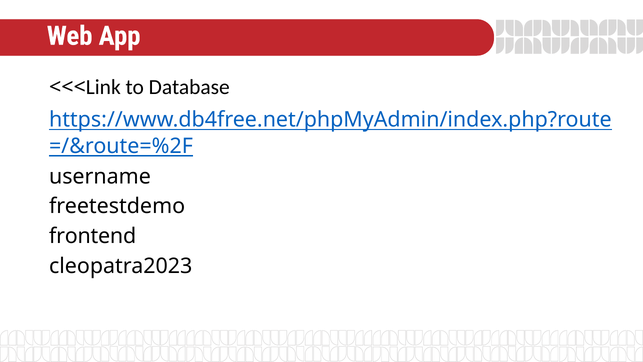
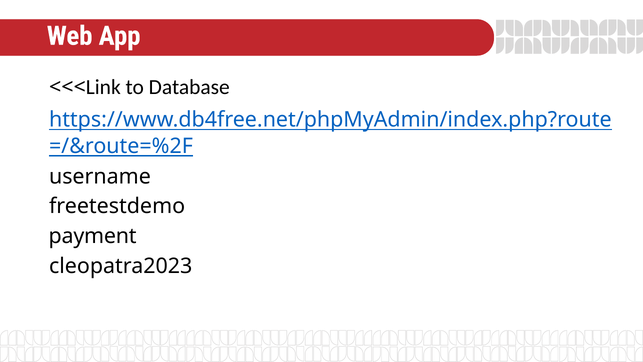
frontend: frontend -> payment (93, 236)
